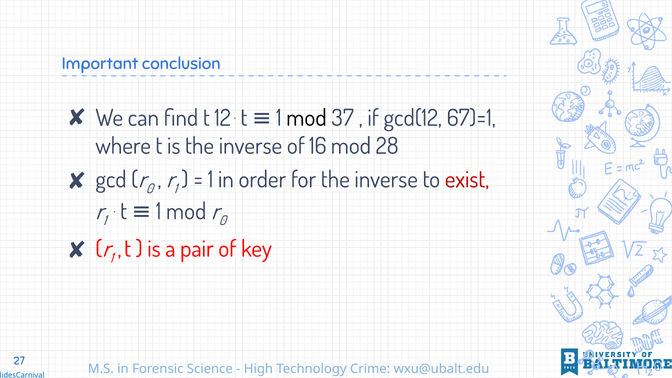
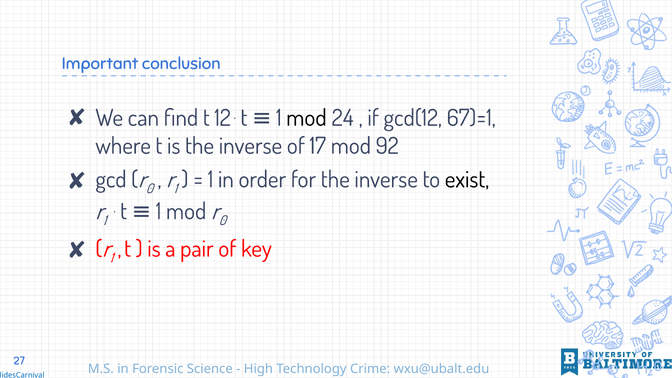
37: 37 -> 24 (343, 118)
16: 16 -> 17 (318, 146)
28: 28 -> 92 (387, 146)
exist colour: red -> black (467, 180)
